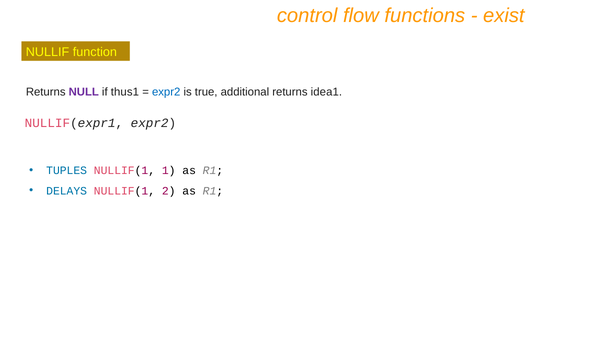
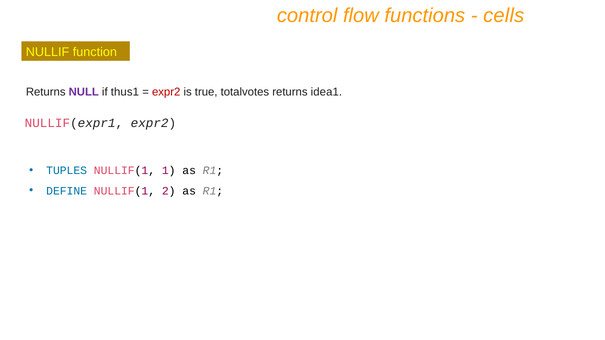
exist: exist -> cells (504, 16)
expr2 colour: blue -> red (166, 92)
additional: additional -> totalvotes (245, 92)
DELAYS: DELAYS -> DEFINE (67, 191)
